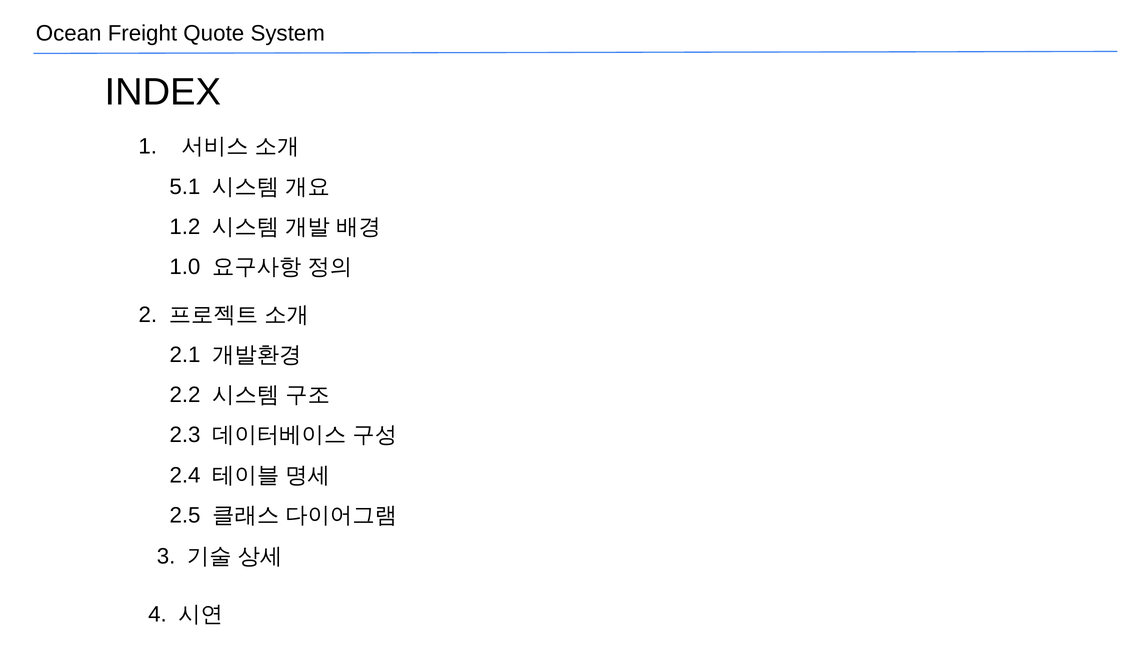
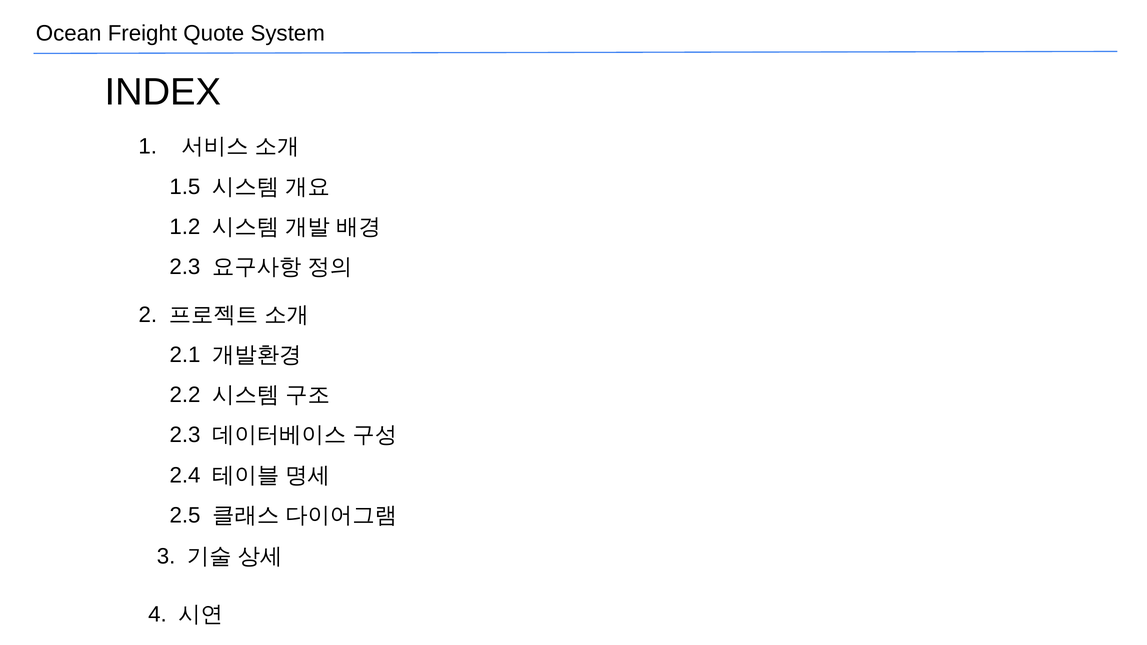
5.1: 5.1 -> 1.5 (185, 187)
1.0: 1.0 -> 2.3 (185, 267)
